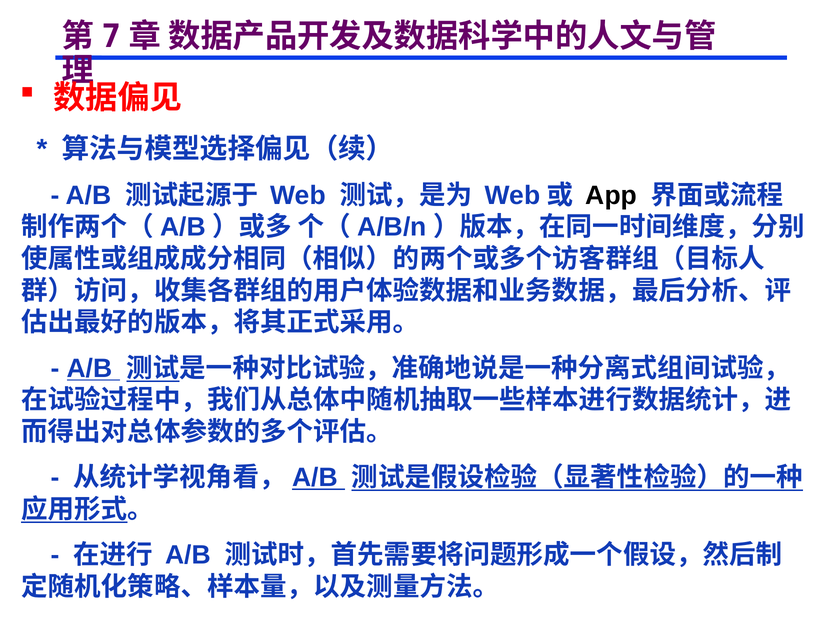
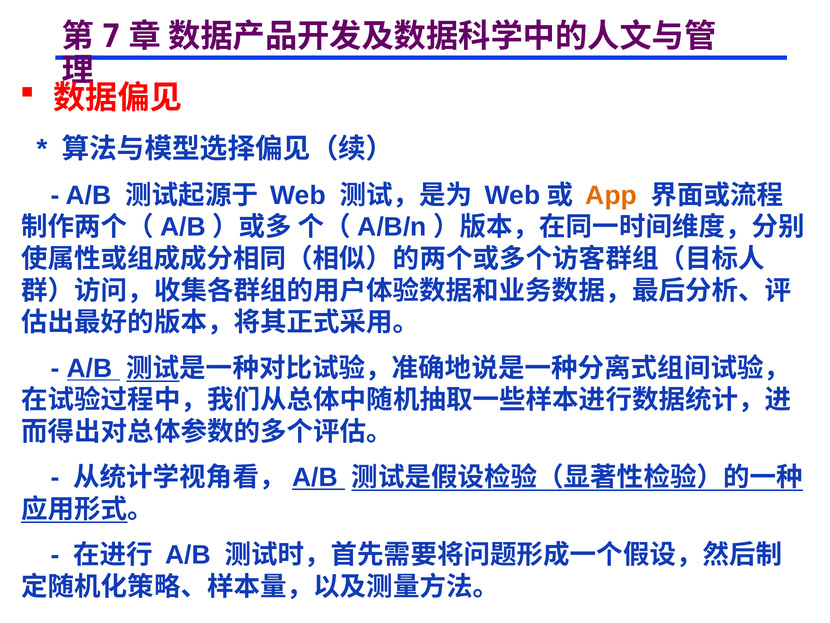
App colour: black -> orange (611, 195)
